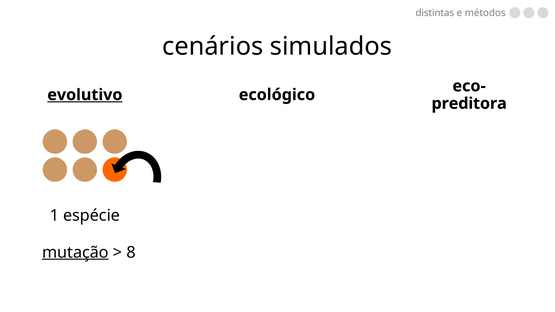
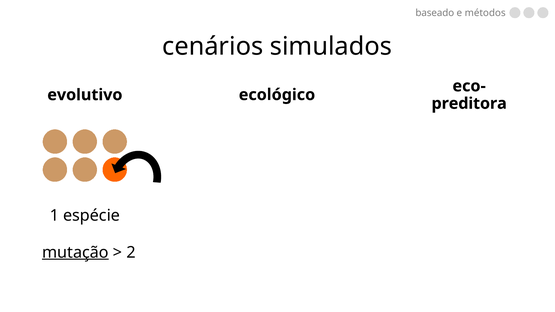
distintas: distintas -> baseado (435, 13)
evolutivo underline: present -> none (85, 95)
8: 8 -> 2 (131, 252)
